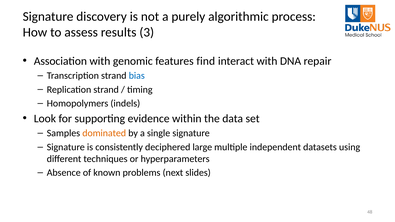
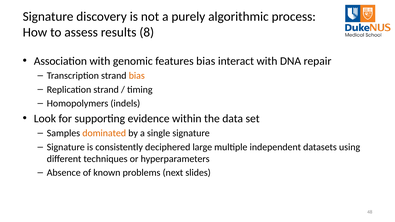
3: 3 -> 8 (147, 32)
features find: find -> bias (206, 61)
bias colour: blue -> orange (137, 76)
